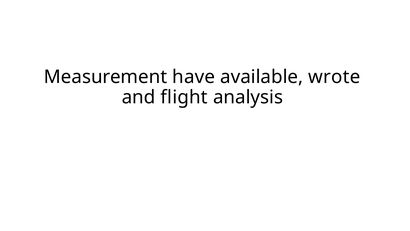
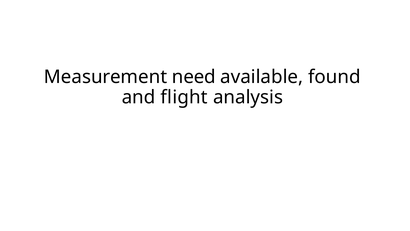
have: have -> need (194, 77)
wrote: wrote -> found (334, 77)
